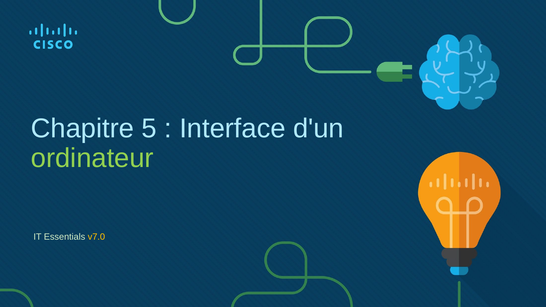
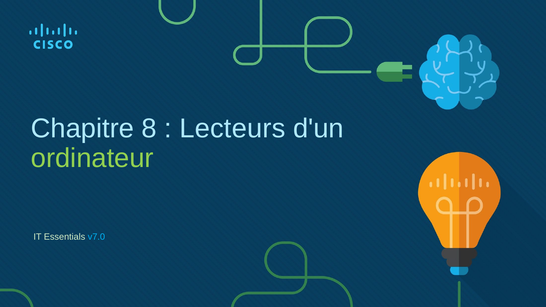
5: 5 -> 8 (149, 129)
Interface: Interface -> Lecteurs (232, 129)
v7.0 colour: yellow -> light blue (96, 237)
